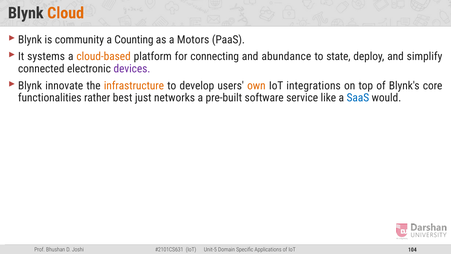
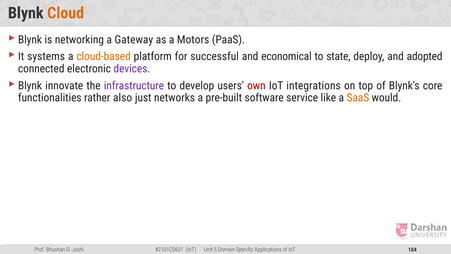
community: community -> networking (79, 40)
Counting: Counting -> Gateway (134, 40)
connecting: connecting -> successful (215, 57)
abundance: abundance -> economical (286, 57)
simplify: simplify -> adopted (425, 57)
infrastructure colour: orange -> purple (134, 86)
own colour: orange -> red (256, 86)
best: best -> also (123, 98)
SaaS colour: blue -> orange (358, 98)
